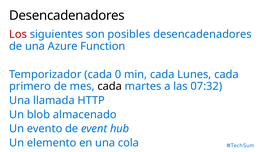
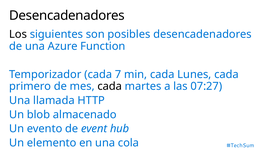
Los colour: red -> black (18, 34)
0: 0 -> 7 (118, 75)
07:32: 07:32 -> 07:27 (206, 87)
